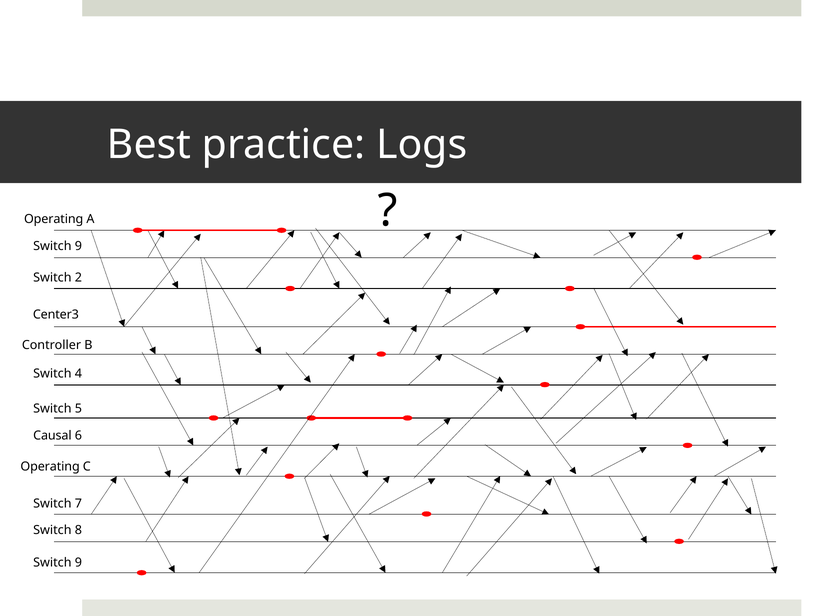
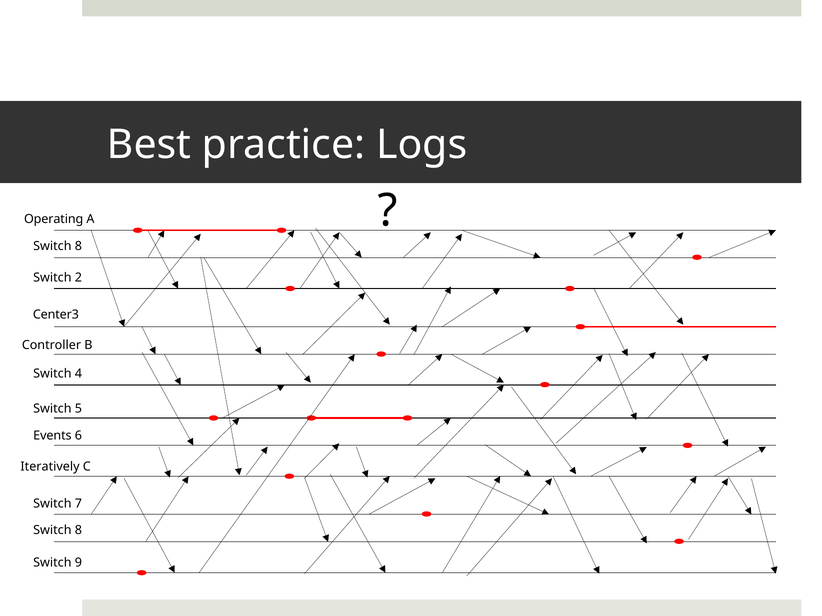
9: 9 -> 8 (78, 246)
Causal: Causal -> Events (52, 436)
Operating: Operating -> Iteratively (50, 467)
